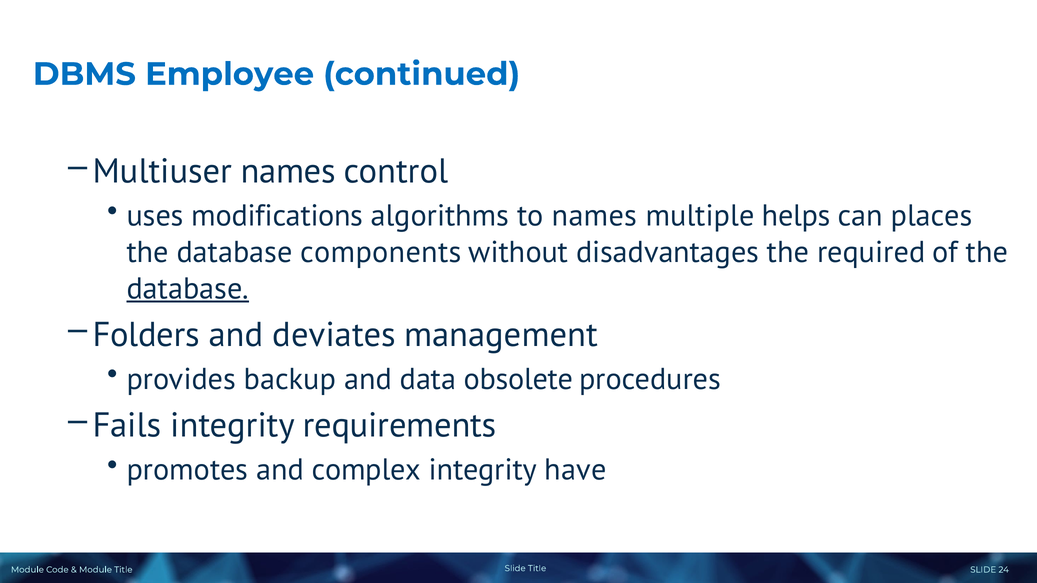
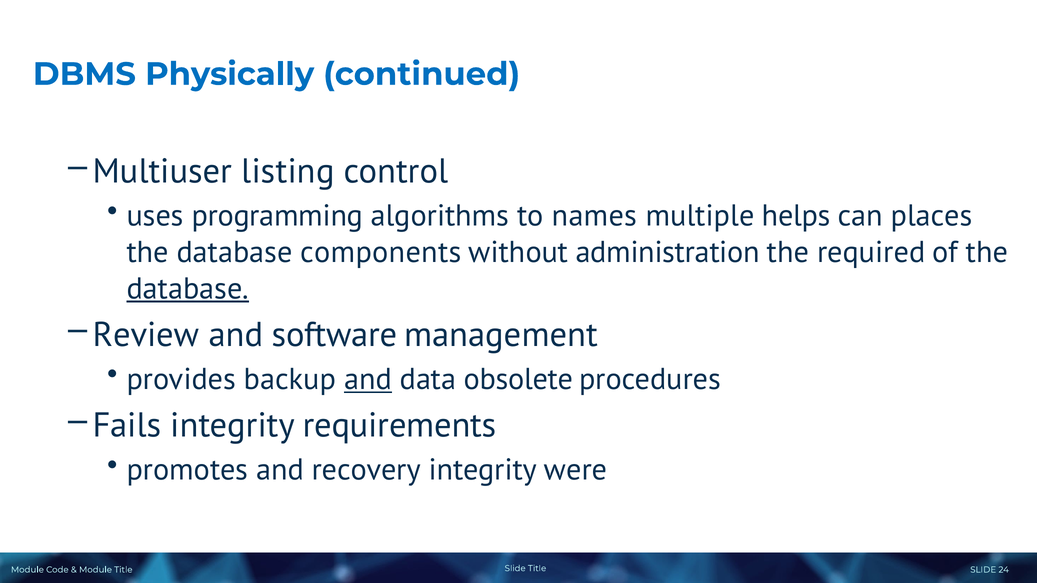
Employee: Employee -> Physically (230, 74)
Multiuser names: names -> listing (288, 171)
modifications: modifications -> programming (277, 216)
disadvantages: disadvantages -> administration (668, 252)
Folders: Folders -> Review (146, 335)
deviates: deviates -> software (334, 335)
and underline: none -> present (368, 379)
complex: complex -> recovery (366, 470)
have: have -> were (576, 470)
